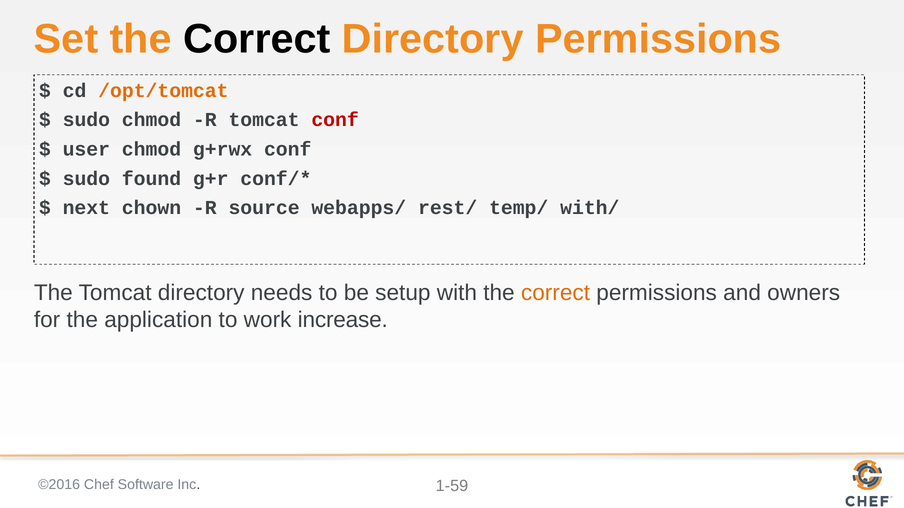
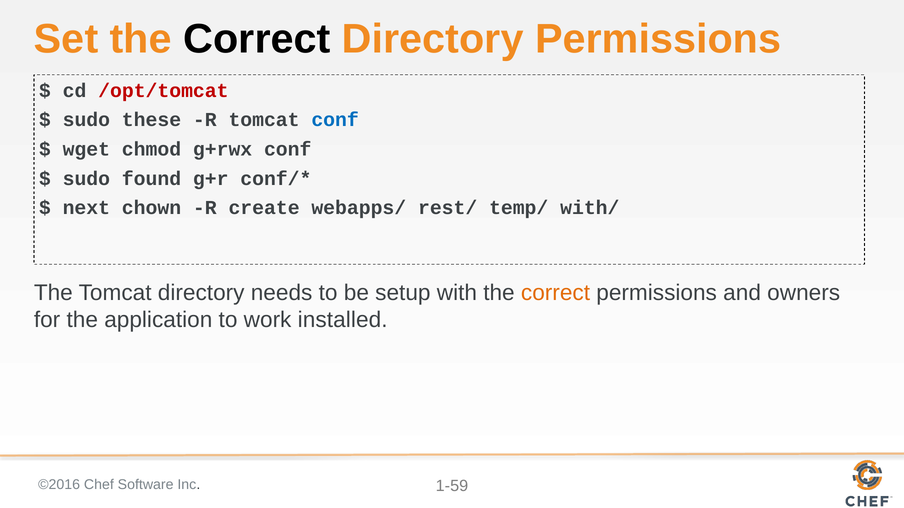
/opt/tomcat colour: orange -> red (163, 91)
sudo chmod: chmod -> these (152, 120)
conf colour: red -> blue (335, 120)
user: user -> wget (86, 149)
source: source -> create (264, 208)
increase: increase -> installed (343, 320)
